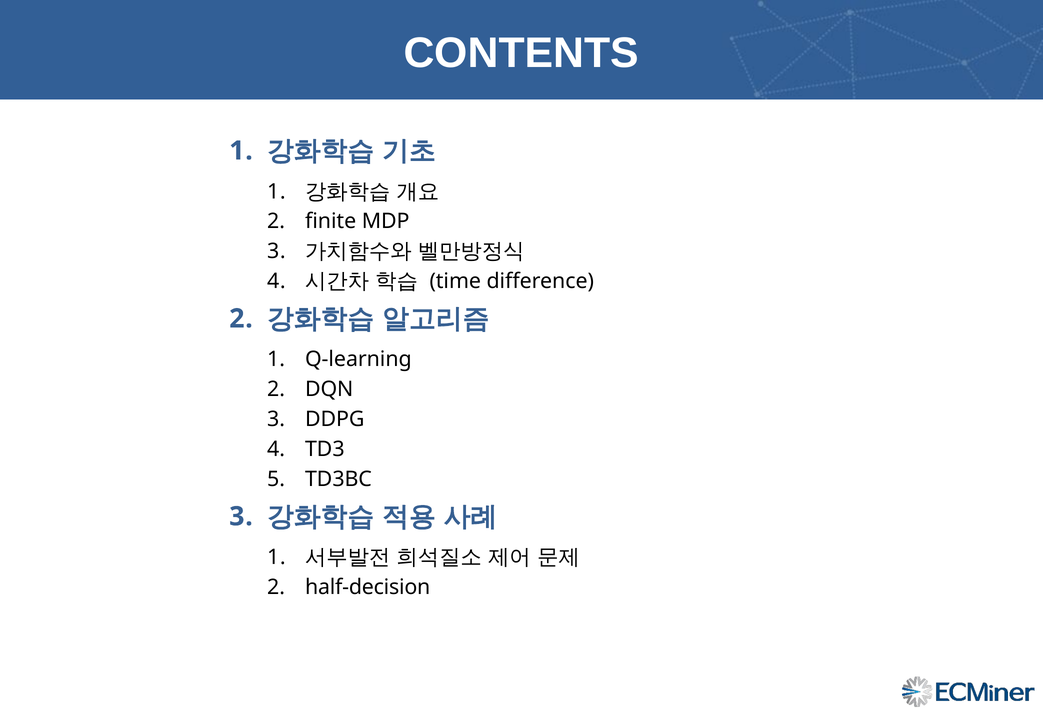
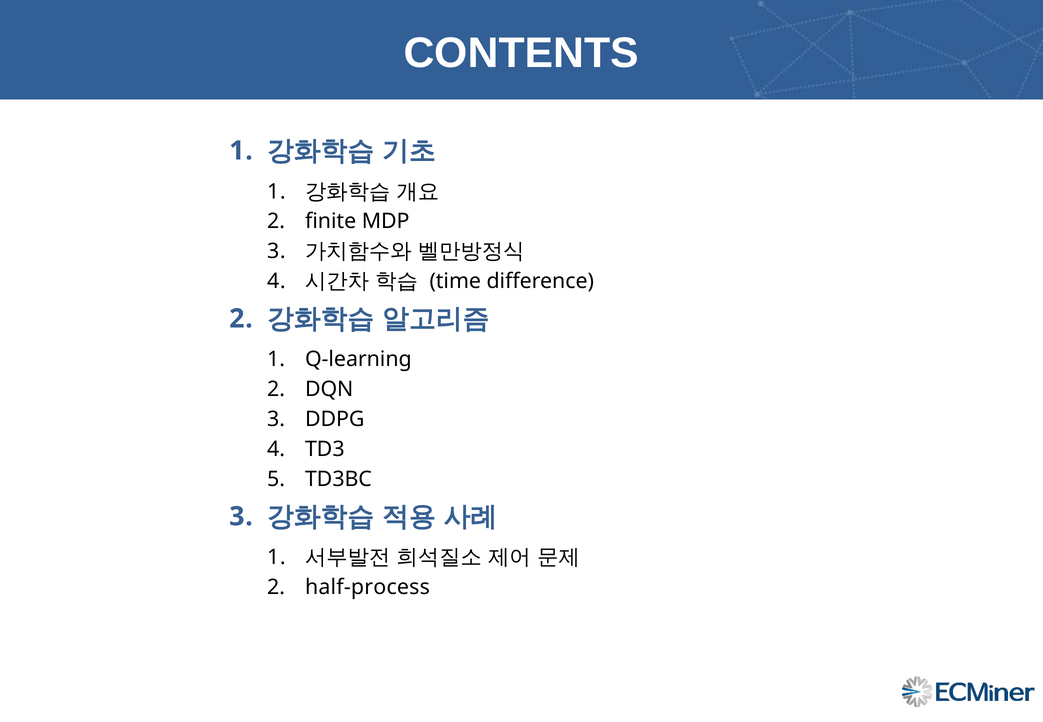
half-decision: half-decision -> half-process (367, 587)
